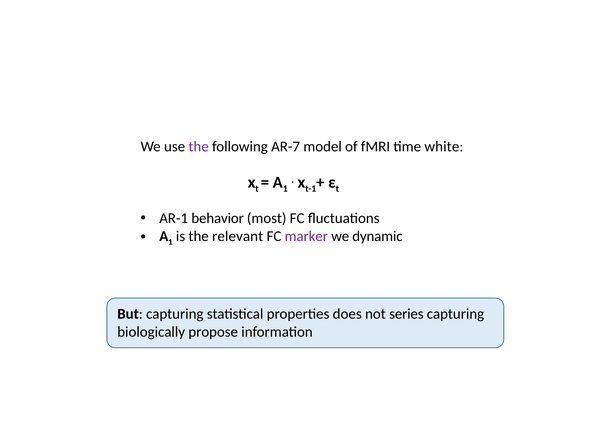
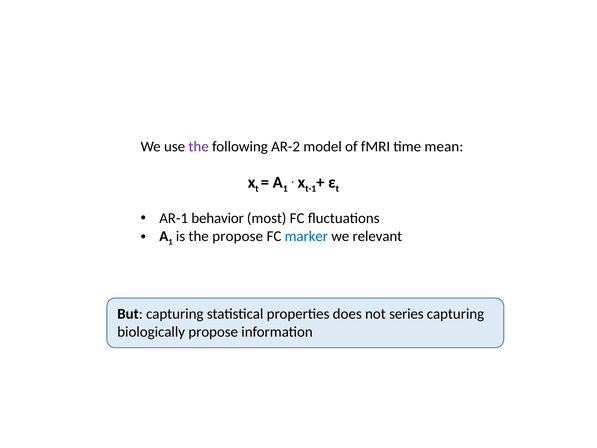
AR-7: AR-7 -> AR-2 (286, 147)
white: white -> mean (444, 147)
the relevant: relevant -> propose (238, 236)
marker colour: purple -> blue (306, 236)
dynamic: dynamic -> relevant (377, 236)
